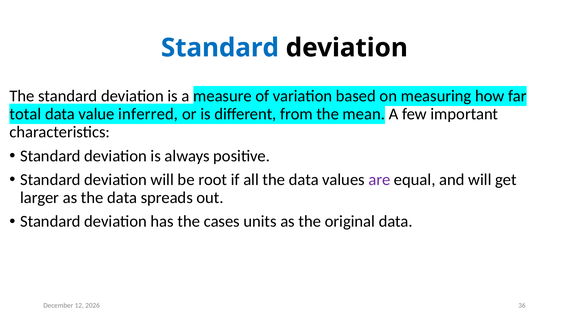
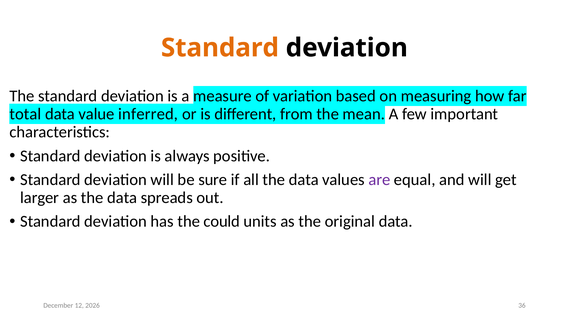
Standard colour: blue -> orange (220, 48)
root: root -> sure (213, 180)
cases: cases -> could (222, 222)
